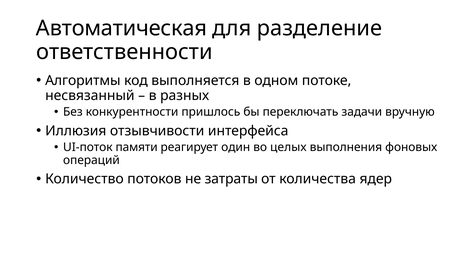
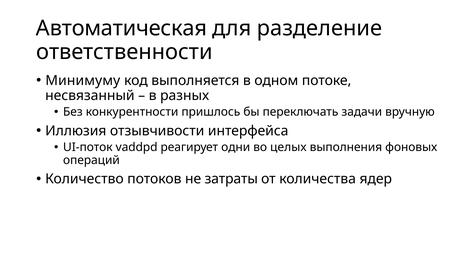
Алгоритмы: Алгоритмы -> Минимуму (83, 80)
памяти: памяти -> vaddpd (137, 147)
один: один -> одни (236, 147)
